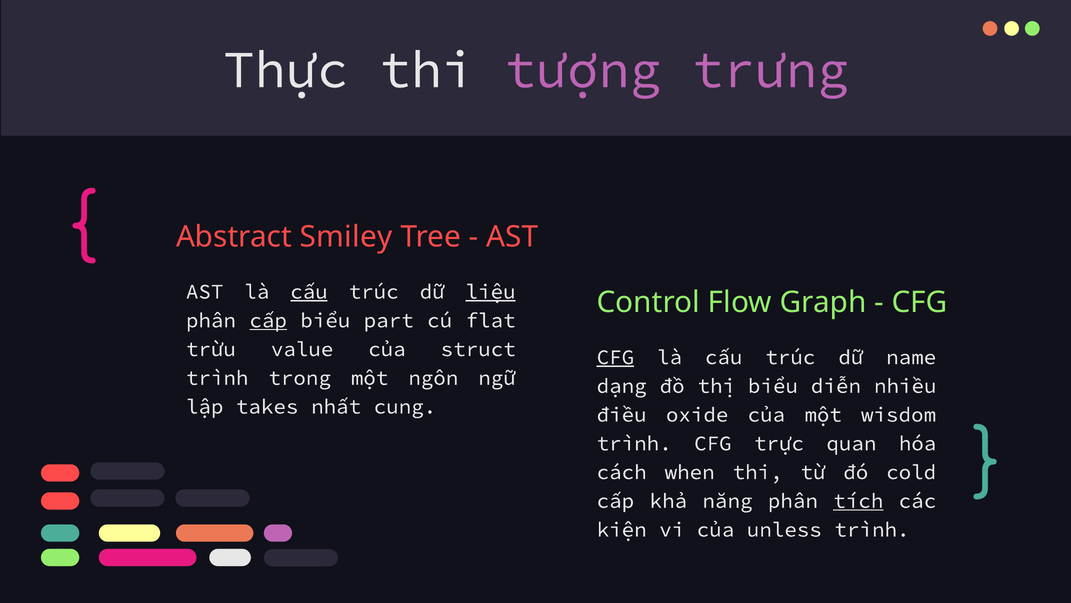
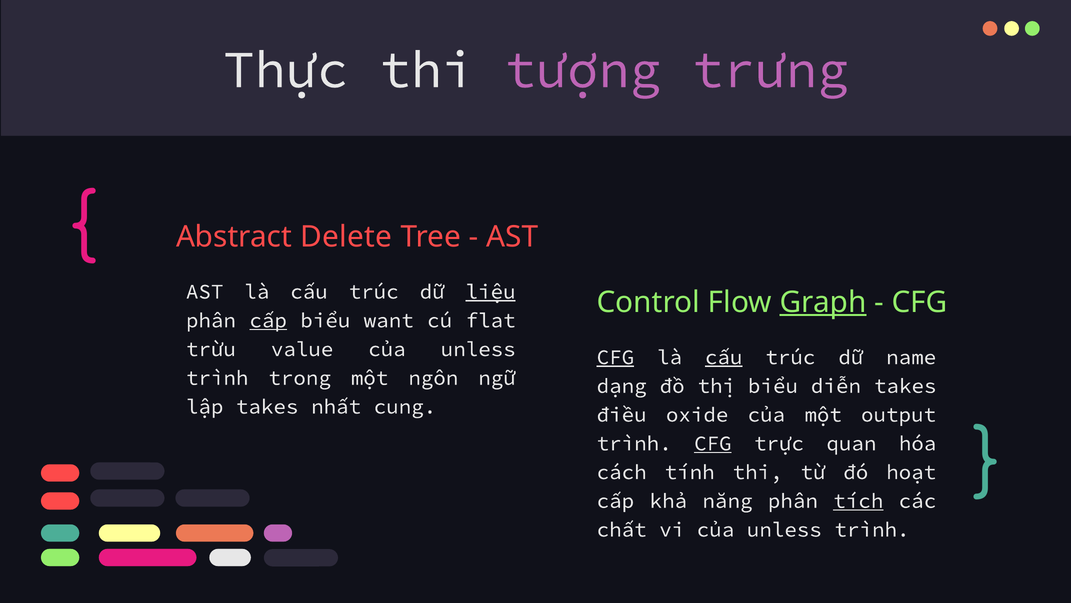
Smiley: Smiley -> Delete (346, 237)
cấu underline: present -> none (309, 291)
Graph underline: none -> present (823, 302)
part: part -> want (389, 320)
struct: struct -> unless (478, 349)
cấu underline: none -> present (724, 357)
diễn nhiều: nhiều -> takes (905, 386)
wisdom: wisdom -> output (899, 414)
CFG underline: none -> present (713, 443)
when: when -> tính (690, 472)
cold: cold -> hoạt (911, 472)
kiện: kiện -> chất (622, 529)
